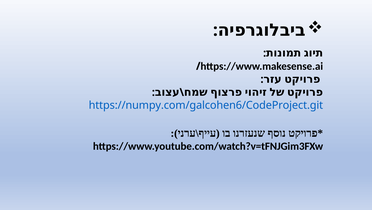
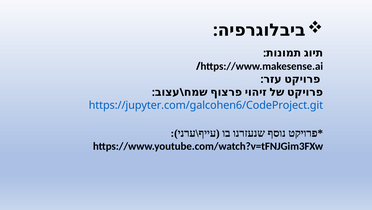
https://numpy.com/galcohen6/CodeProject.git: https://numpy.com/galcohen6/CodeProject.git -> https://jupyter.com/galcohen6/CodeProject.git (206, 105)
